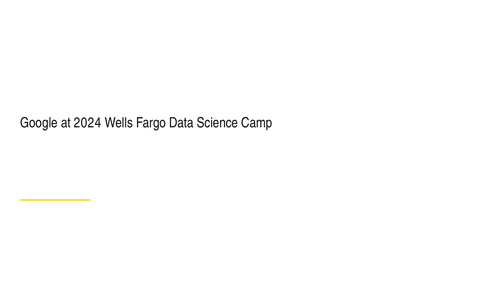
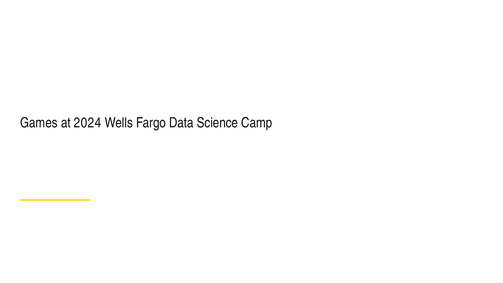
Google: Google -> Games (39, 123)
